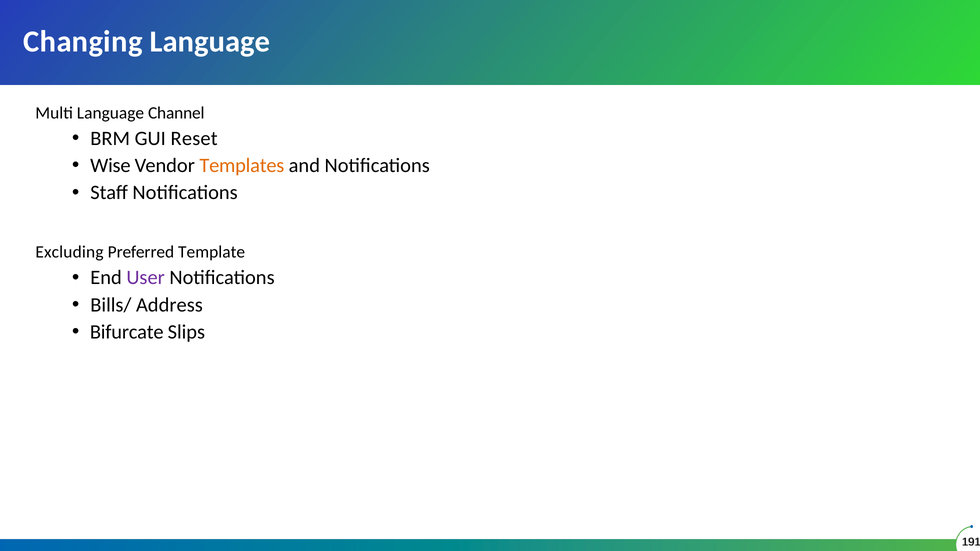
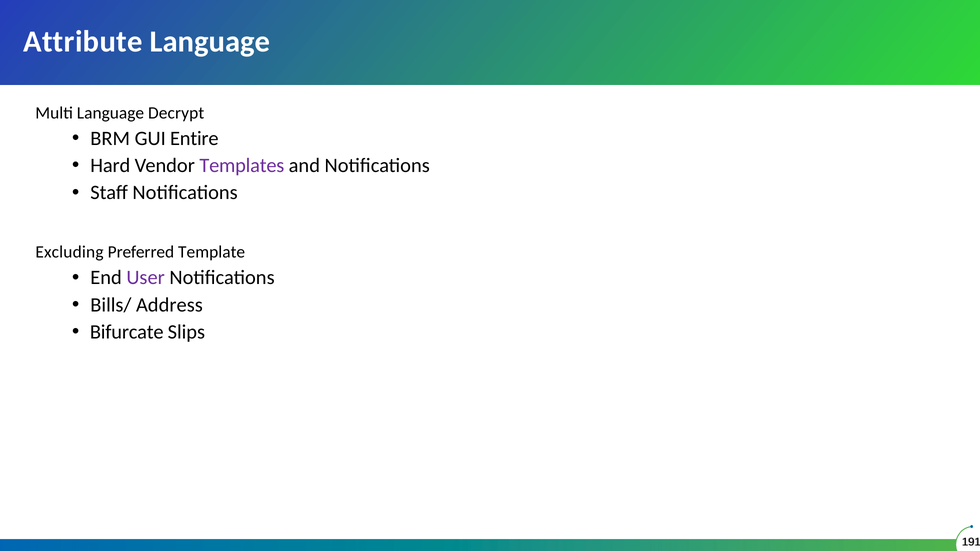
Changing: Changing -> Attribute (83, 42)
Channel: Channel -> Decrypt (176, 113)
Reset: Reset -> Entire (194, 138)
Wise: Wise -> Hard (110, 166)
Templates colour: orange -> purple (242, 166)
